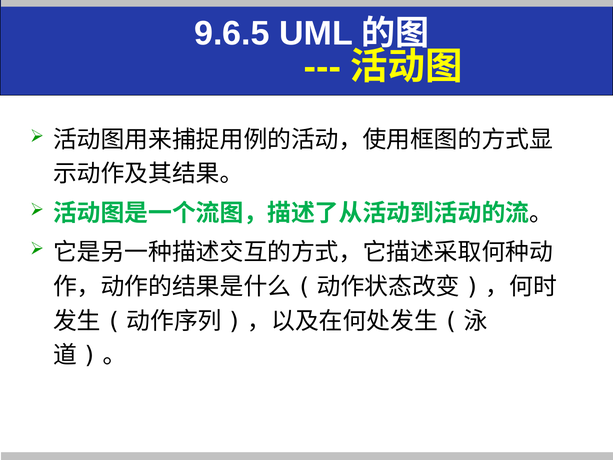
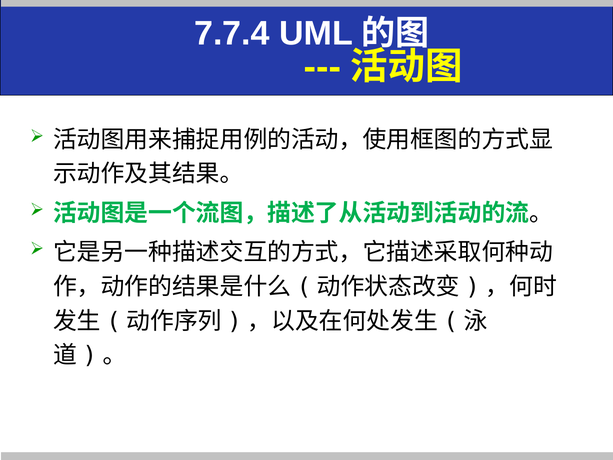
9.6.5: 9.6.5 -> 7.7.4 (232, 34)
